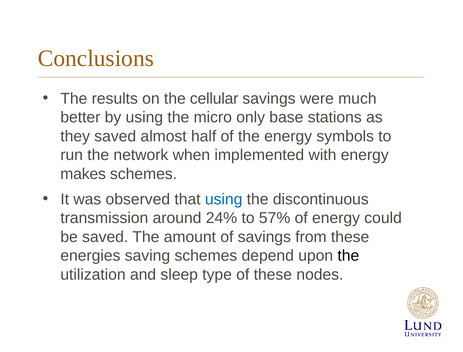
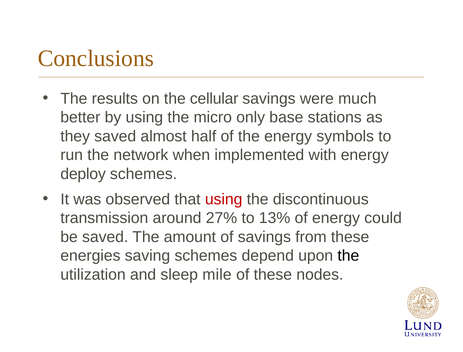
makes: makes -> deploy (83, 174)
using colour: blue -> red (224, 199)
24%: 24% -> 27% (221, 218)
57%: 57% -> 13% (275, 218)
type: type -> mile (217, 274)
